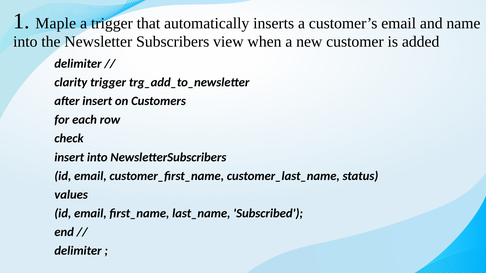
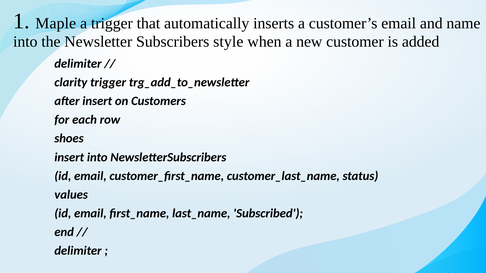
view: view -> style (228, 42)
check: check -> shoes (69, 139)
